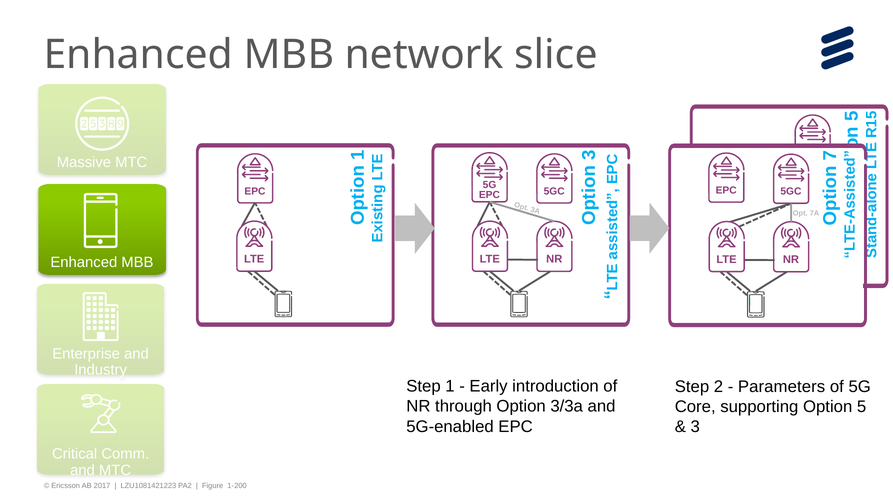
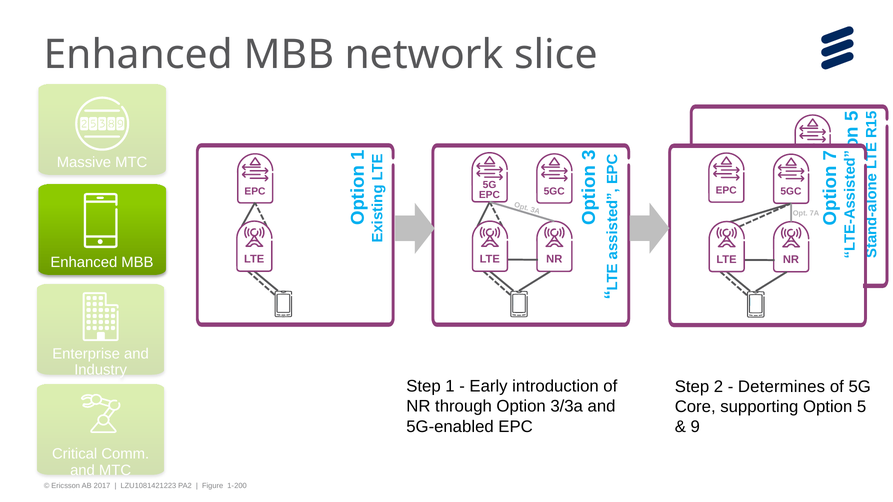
Parameters: Parameters -> Determines (782, 387)
3: 3 -> 9 (695, 427)
